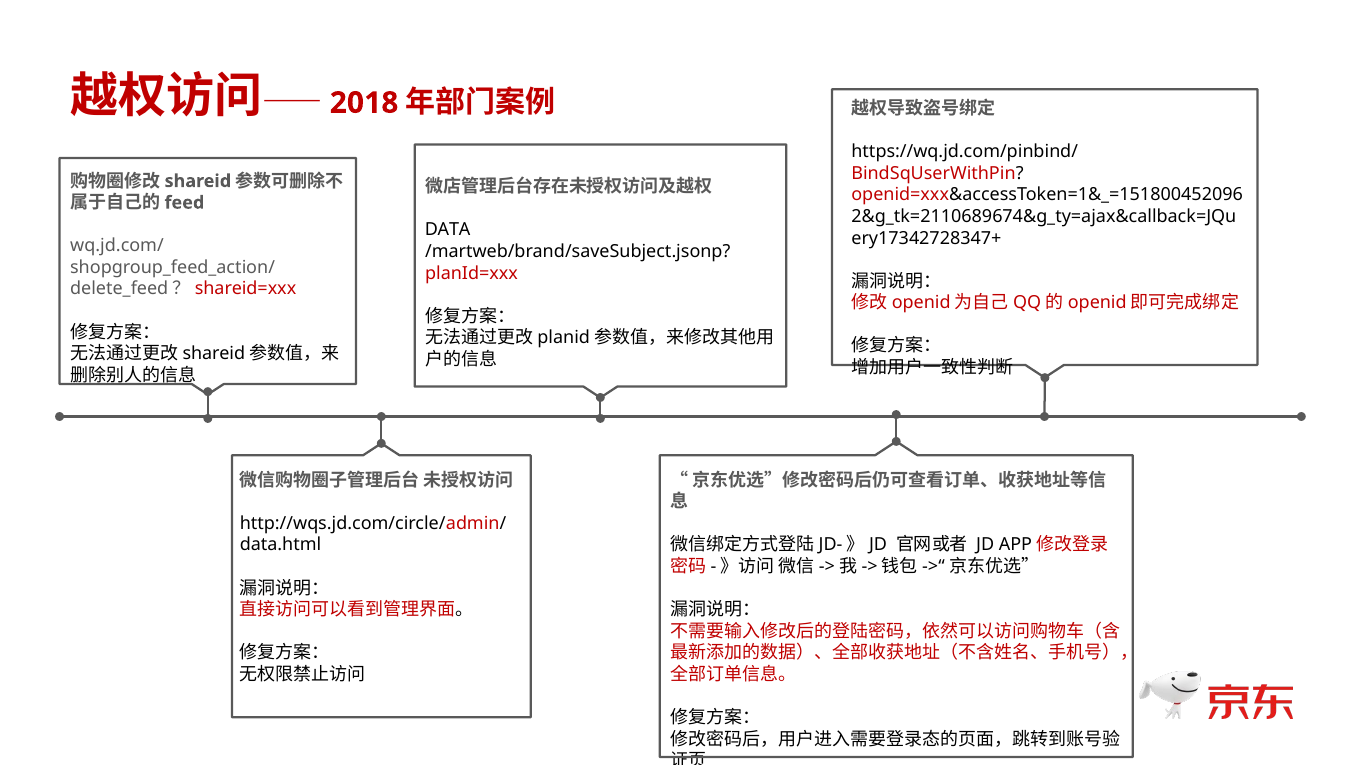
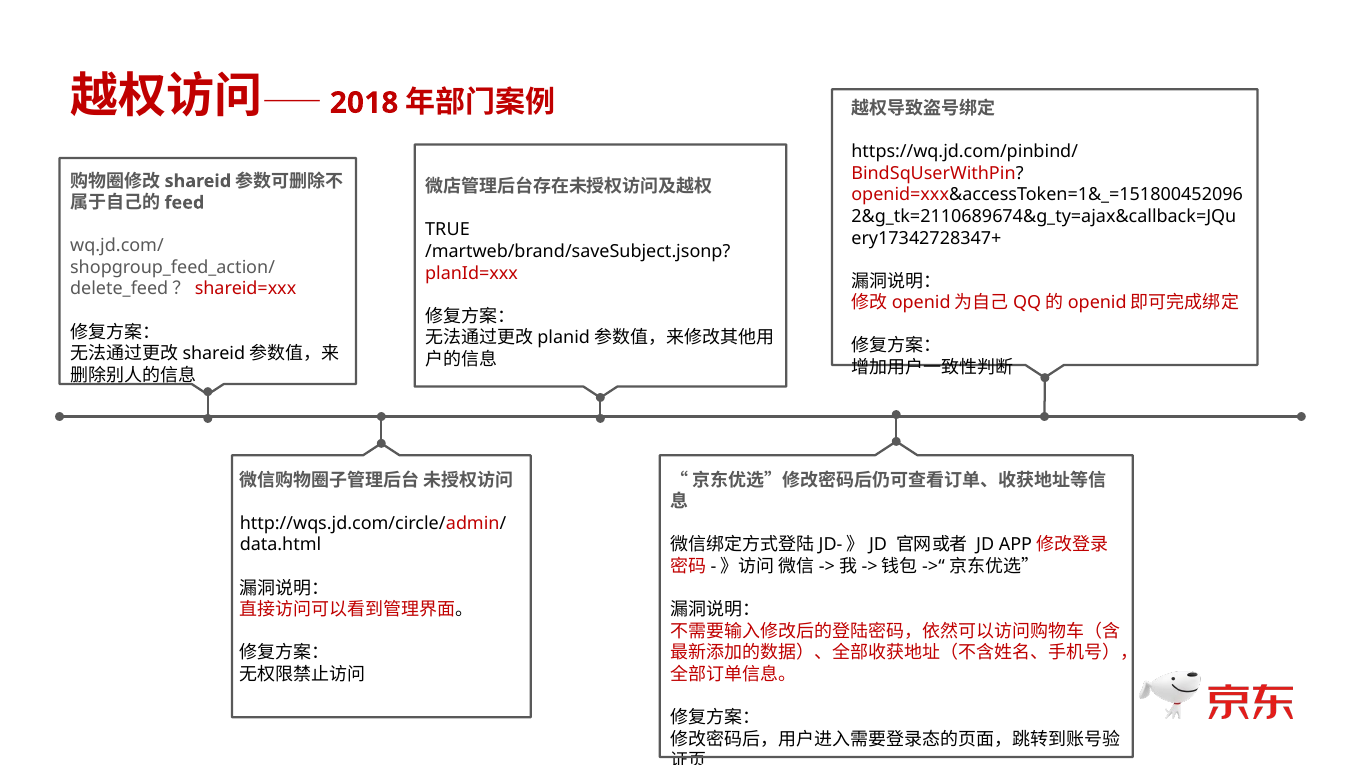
DATA: DATA -> TRUE (447, 230)
